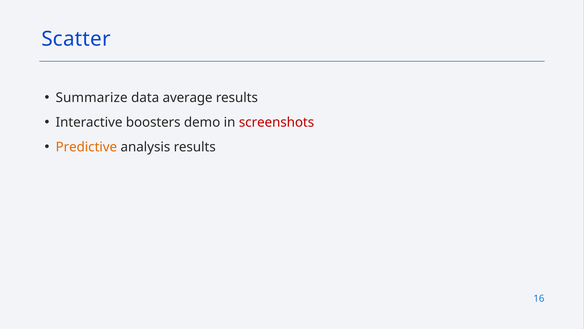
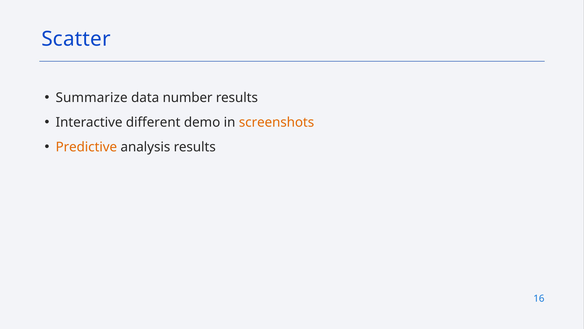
average: average -> number (188, 98)
boosters: boosters -> different (153, 122)
screenshots colour: red -> orange (277, 122)
